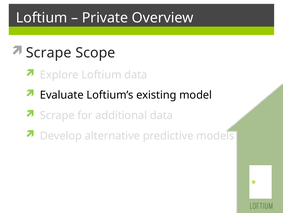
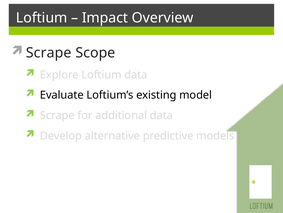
Private: Private -> Impact (105, 18)
